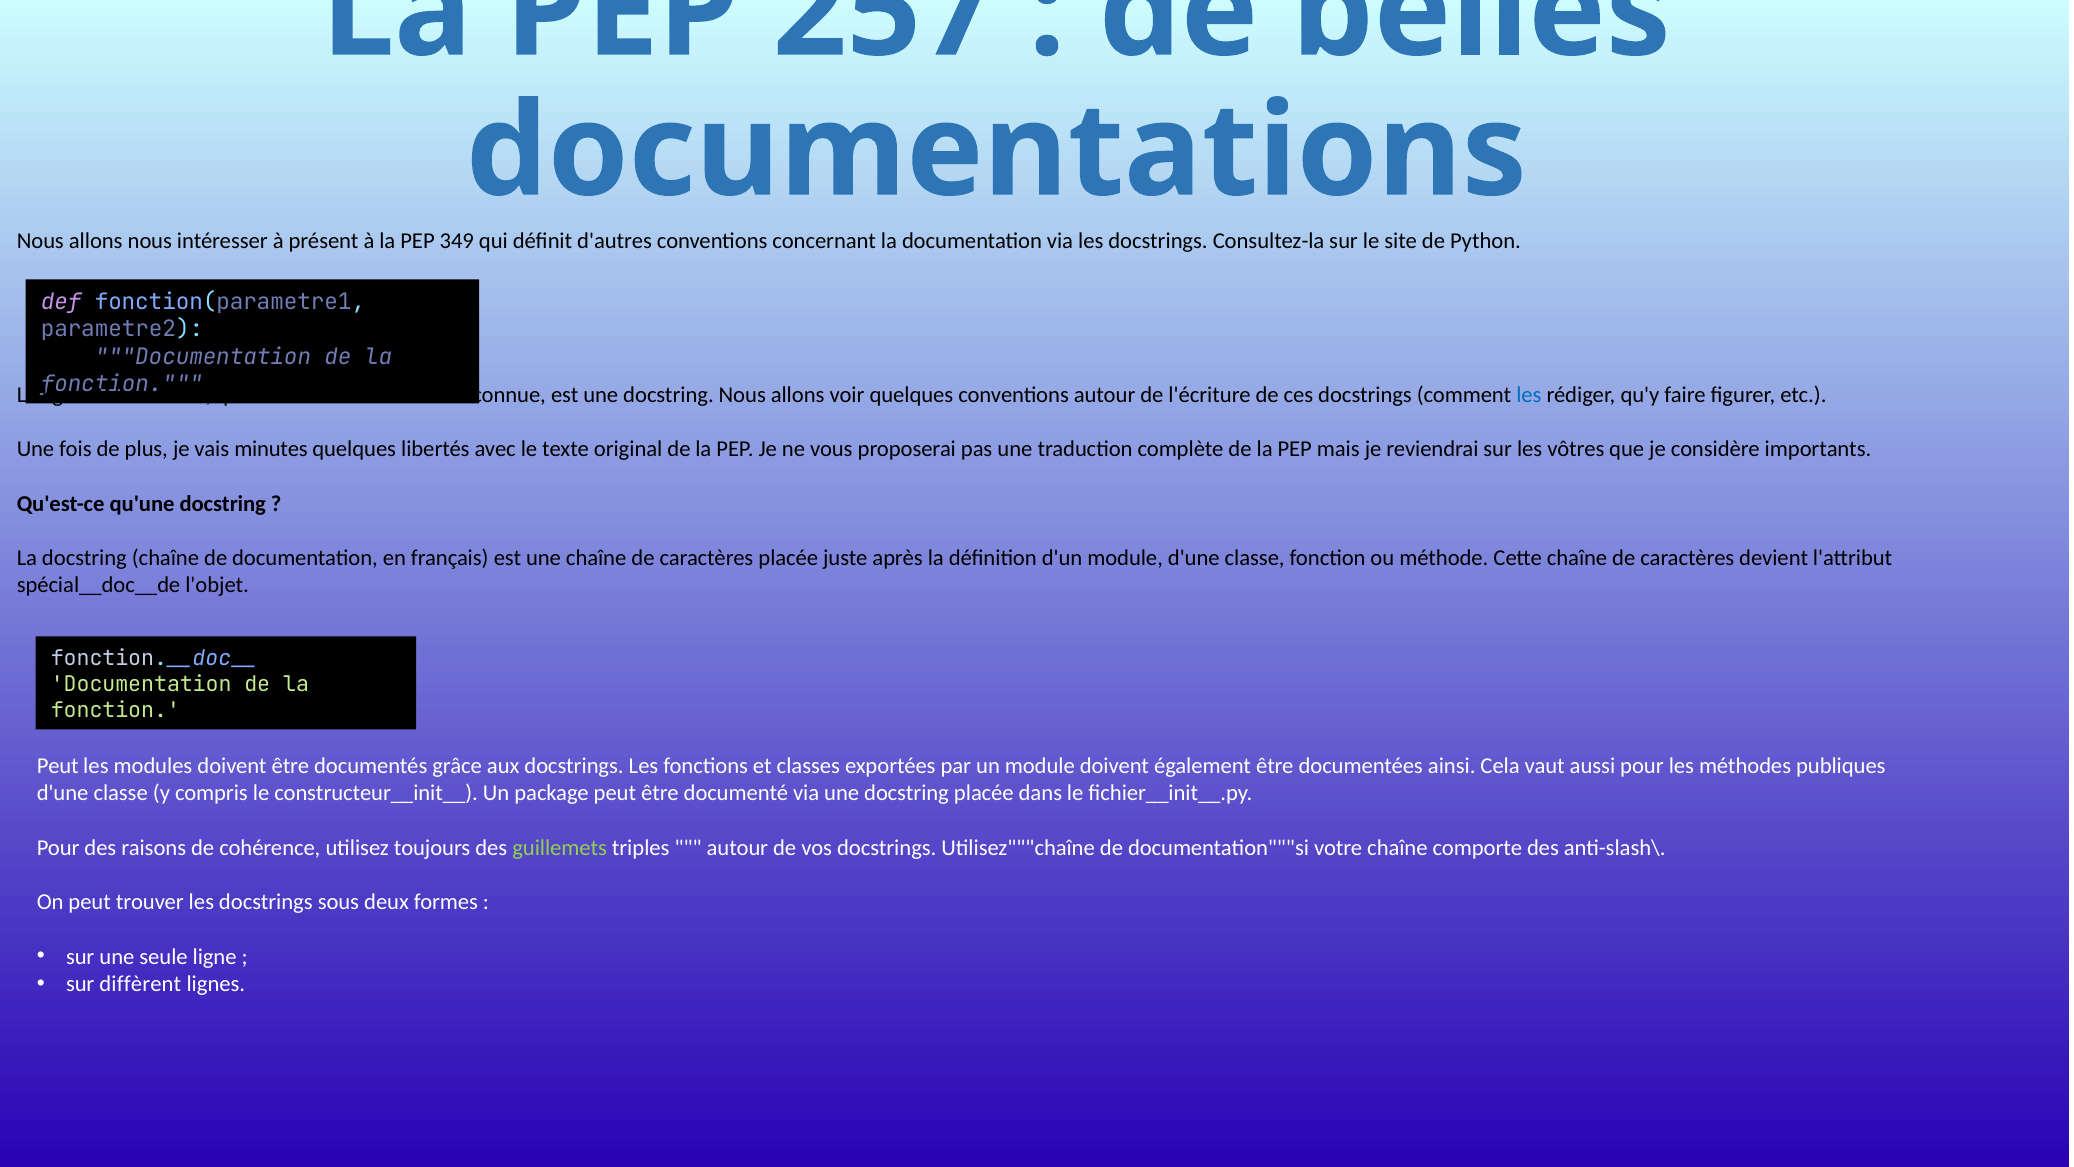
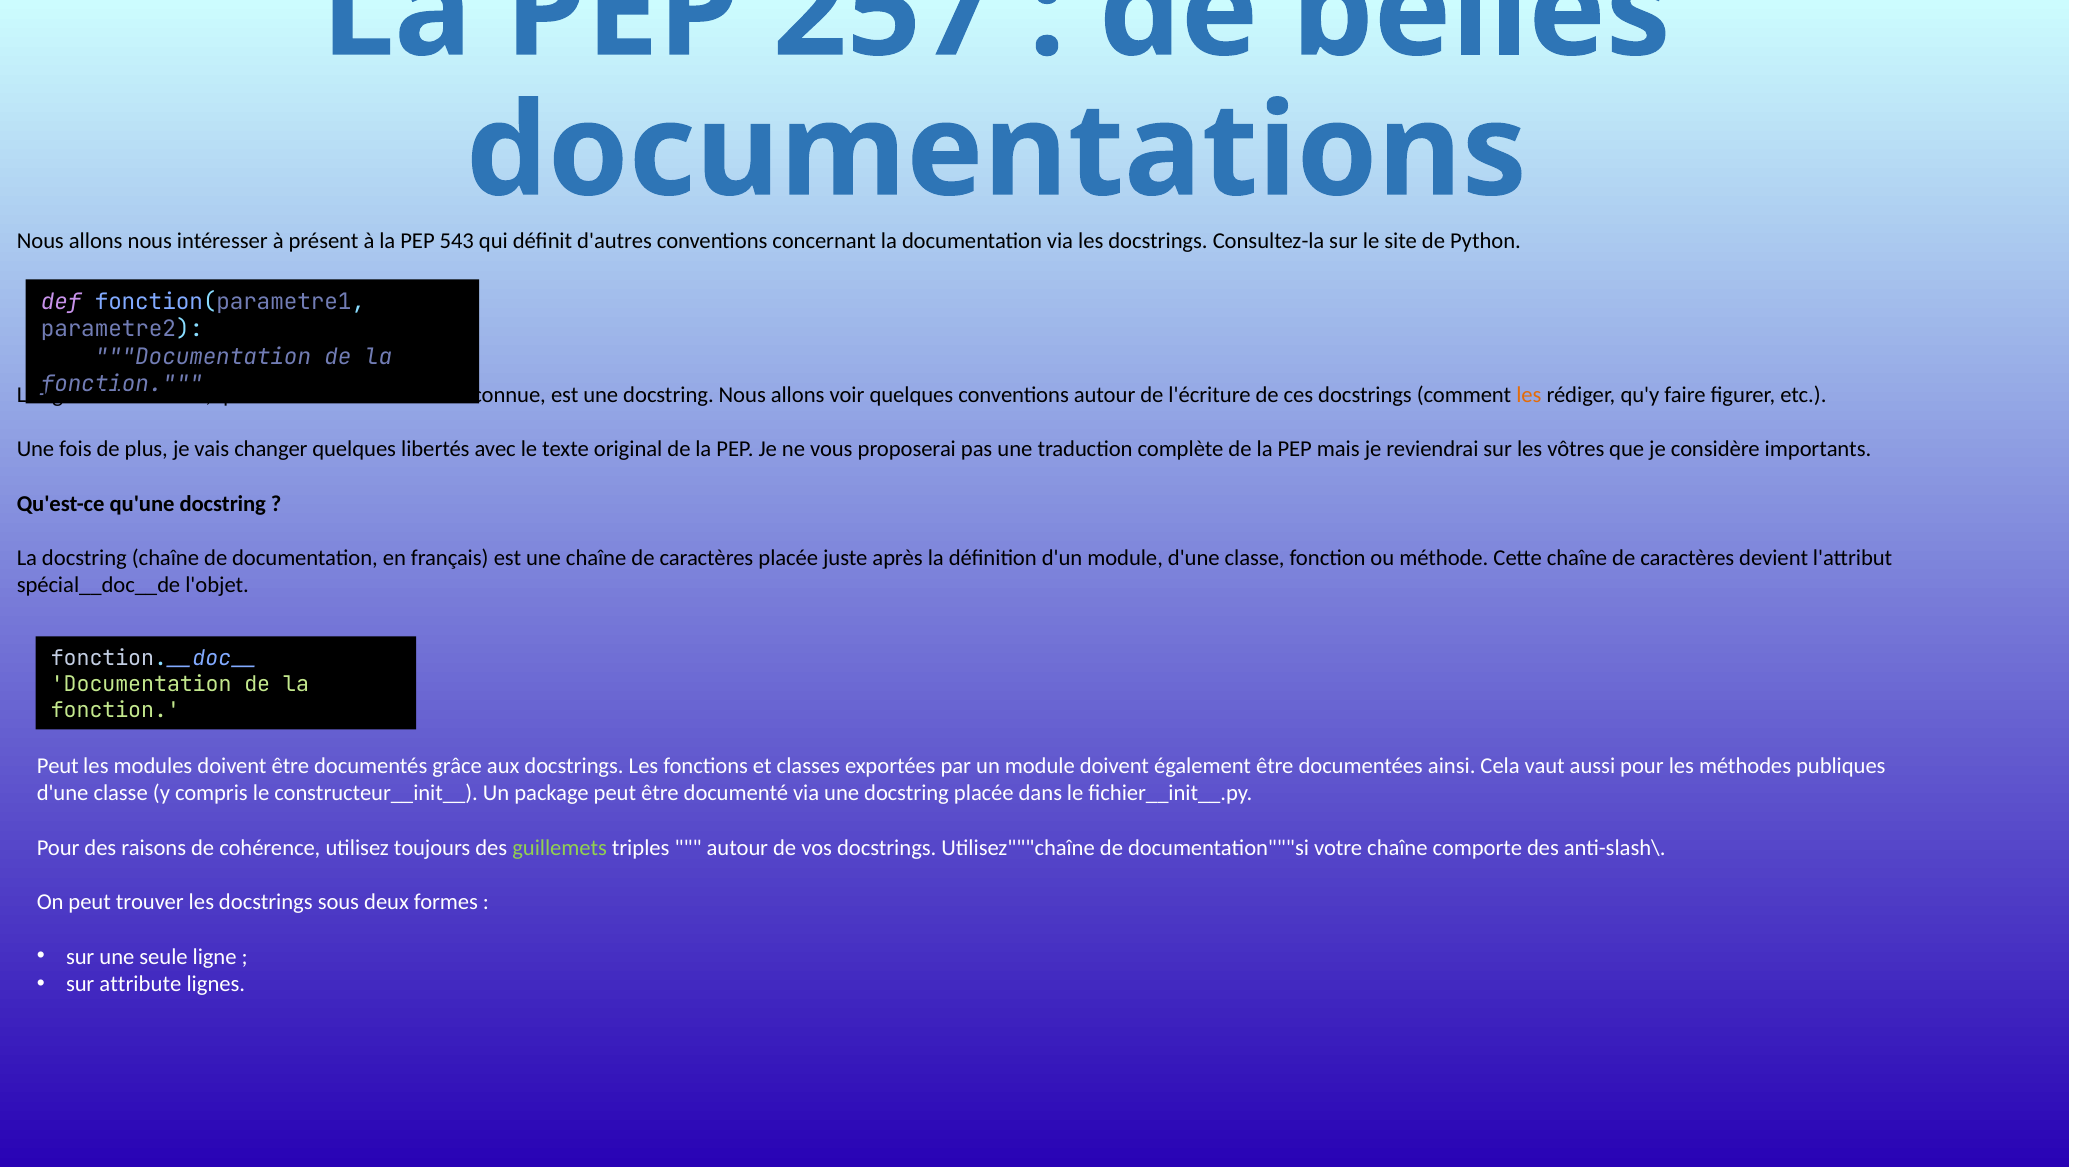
349: 349 -> 543 (457, 241)
les colour: blue -> orange (1529, 395)
minutes: minutes -> changer (271, 449)
diffèrent: diffèrent -> attribute (140, 984)
